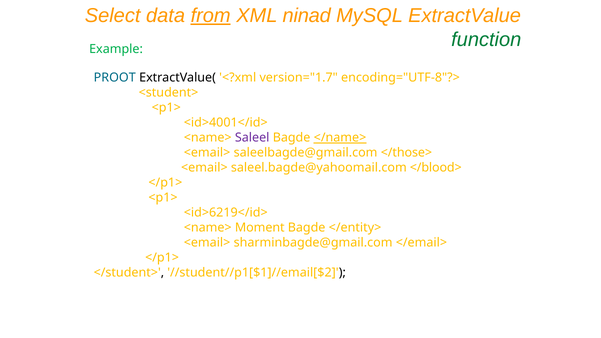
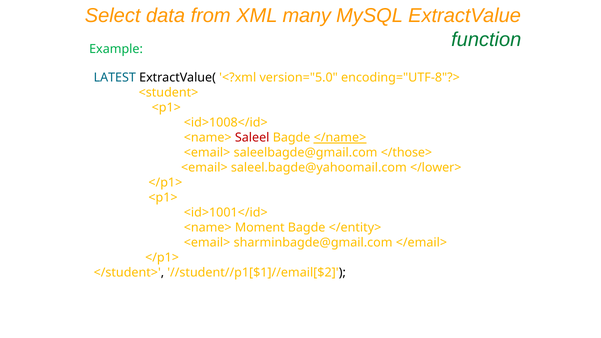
from underline: present -> none (211, 16)
ninad: ninad -> many (307, 16)
PROOT: PROOT -> LATEST (115, 77)
version="1.7: version="1.7 -> version="5.0 (299, 77)
<id>4001</id>: <id>4001</id> -> <id>1008</id> (226, 123)
Saleel colour: purple -> red (252, 138)
</blood>: </blood> -> </lower> (436, 168)
<id>6219</id>: <id>6219</id> -> <id>1001</id> (226, 213)
